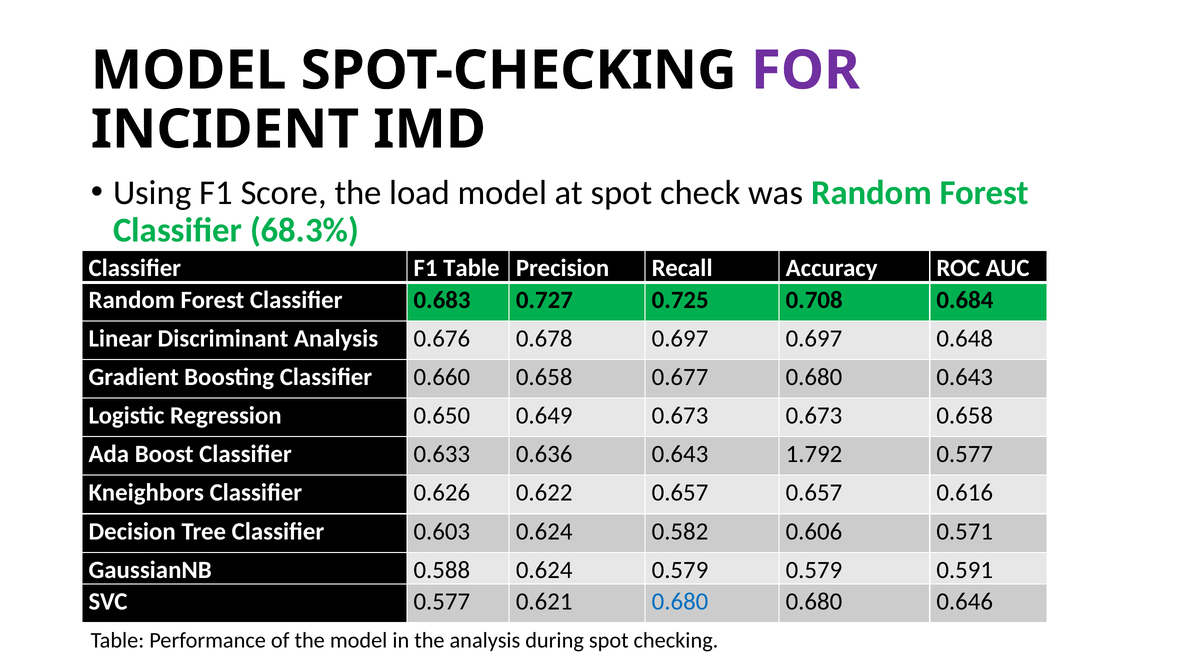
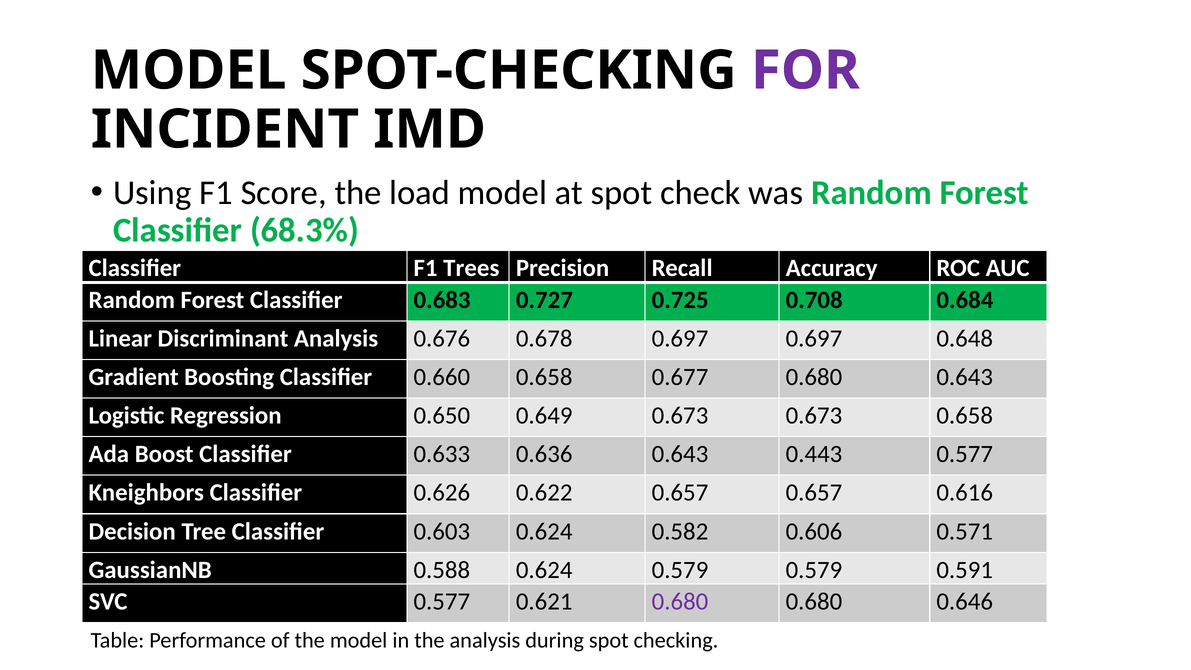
F1 Table: Table -> Trees (471, 268)
1.792: 1.792 -> 0.443 (814, 454)
0.680 colour: blue -> purple (680, 602)
